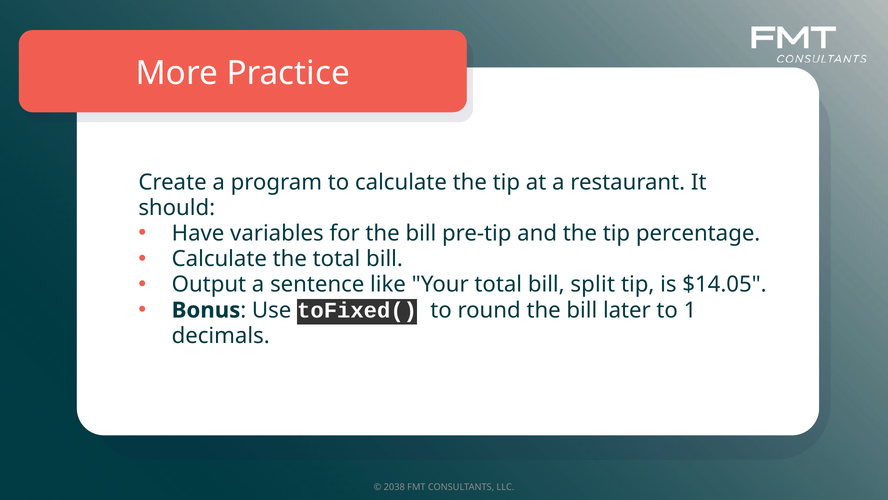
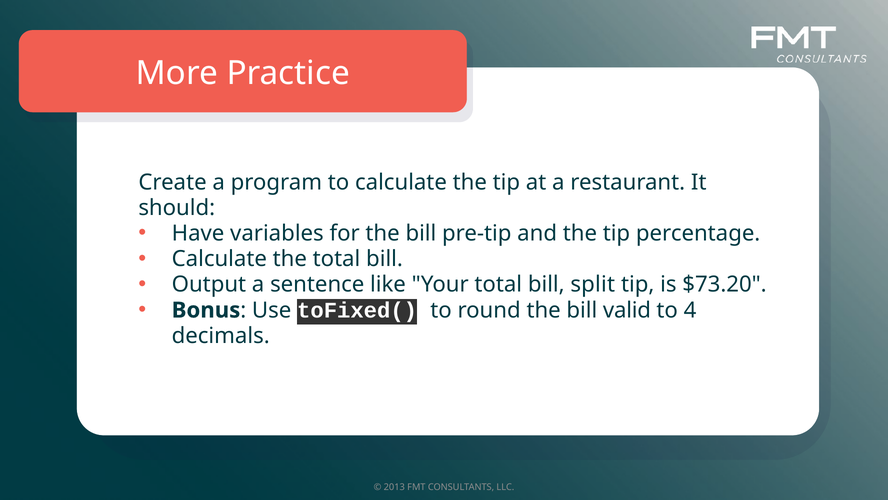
$14.05: $14.05 -> $73.20 (725, 284)
later: later -> valid (627, 310)
1: 1 -> 4 (690, 310)
2038: 2038 -> 2013 (394, 487)
